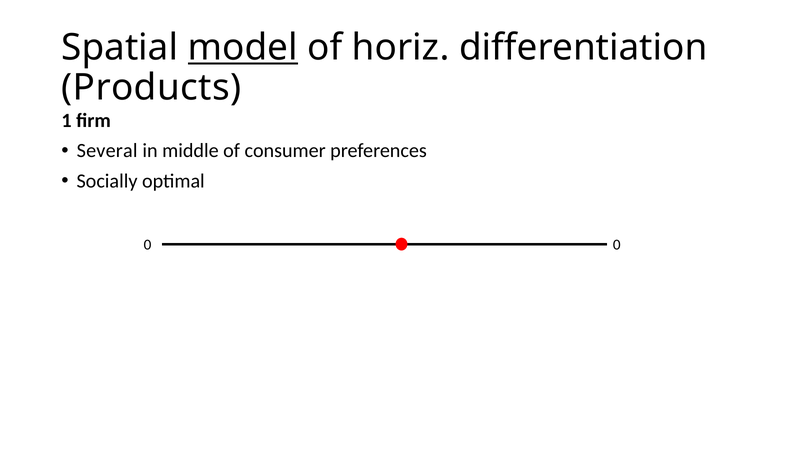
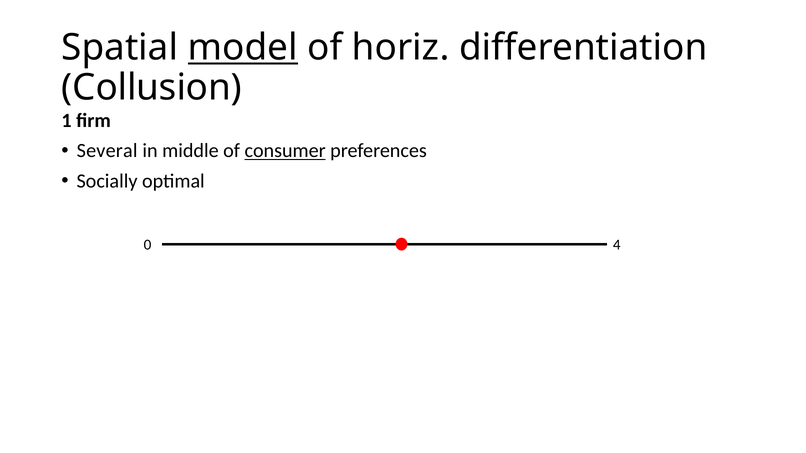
Products: Products -> Collusion (152, 88)
consumer underline: none -> present (285, 151)
0 0: 0 -> 4 (617, 245)
